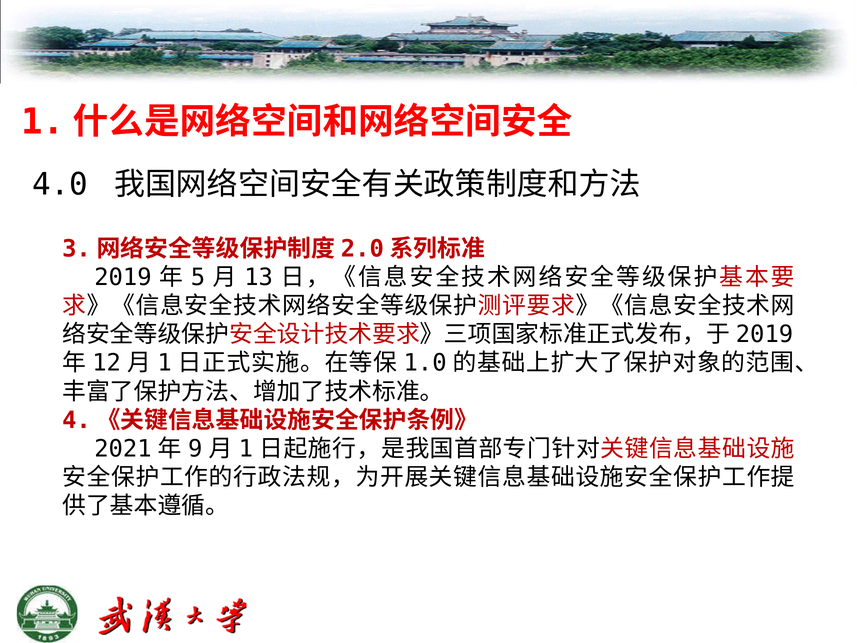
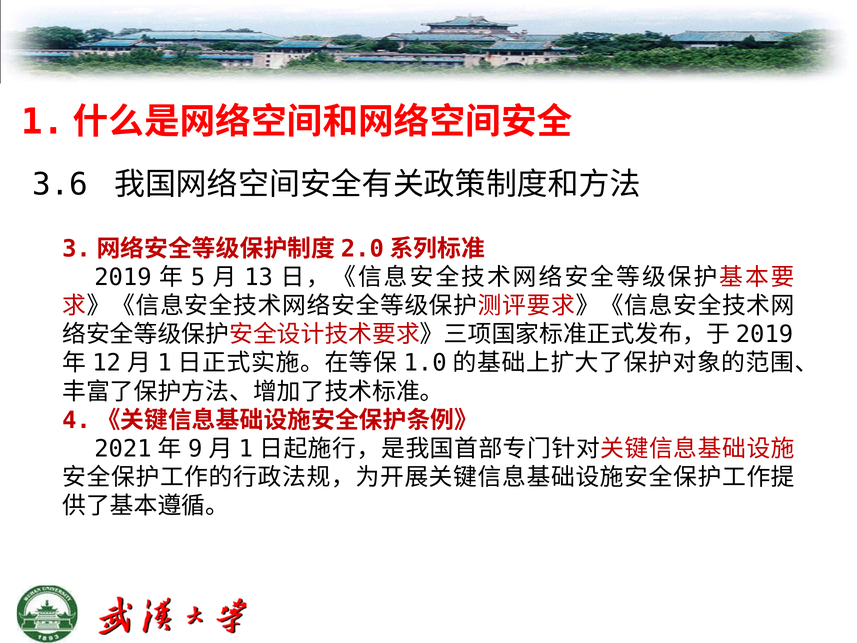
4.0: 4.0 -> 3.6 (60, 184)
